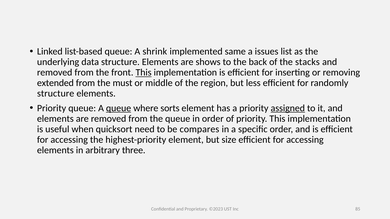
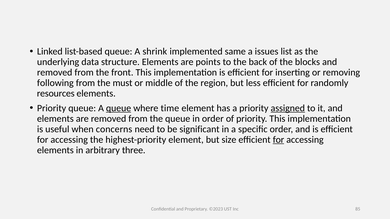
shows: shows -> points (208, 62)
stacks: stacks -> blocks (307, 62)
This underline: present -> none (144, 73)
extended: extended -> following (55, 83)
structure: structure -> resources (56, 94)
sorts: sorts -> time (170, 108)
quicksort: quicksort -> concerns (114, 129)
compares: compares -> significant (200, 129)
for underline: none -> present (279, 140)
